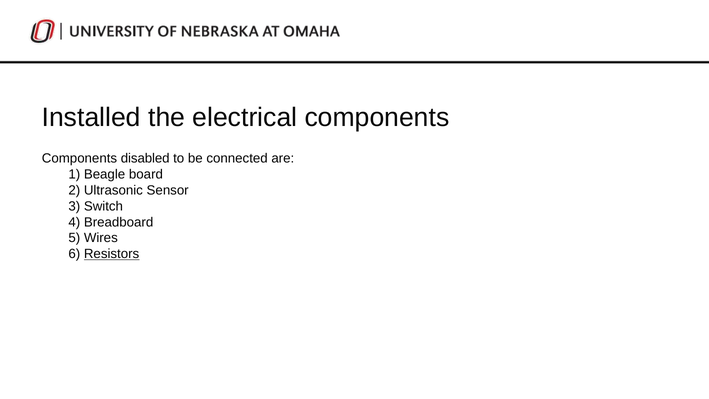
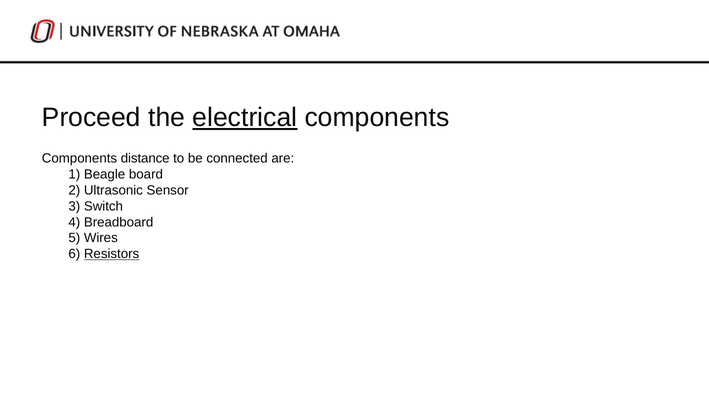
Installed: Installed -> Proceed (91, 117)
electrical underline: none -> present (245, 117)
disabled: disabled -> distance (145, 158)
